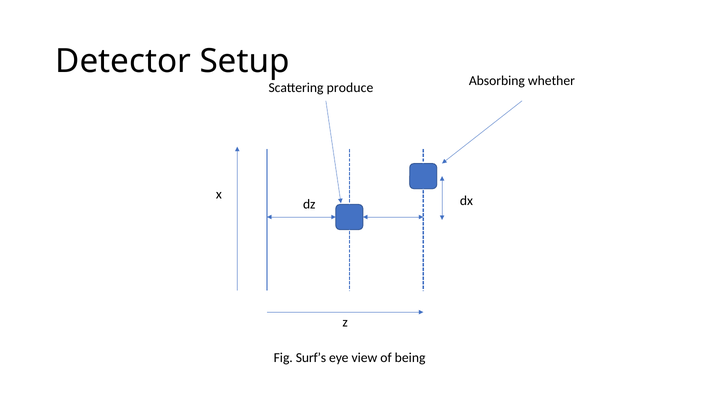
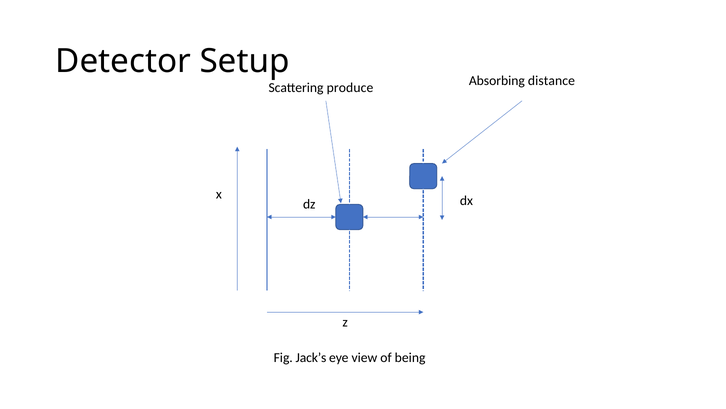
whether: whether -> distance (551, 80)
Surf’s: Surf’s -> Jack’s (311, 357)
